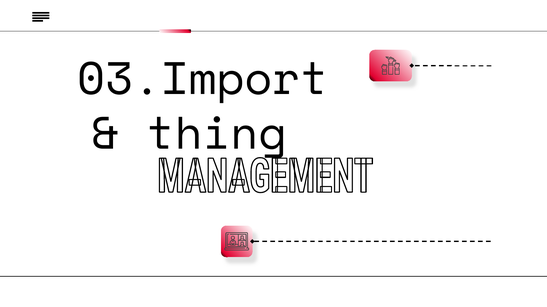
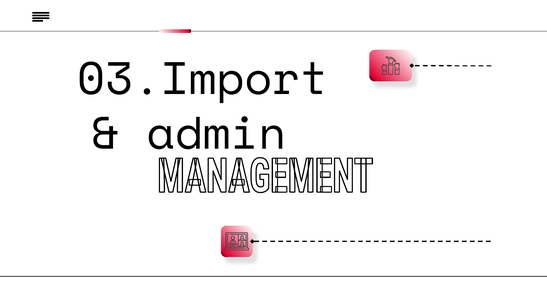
thing: thing -> admin (217, 134)
